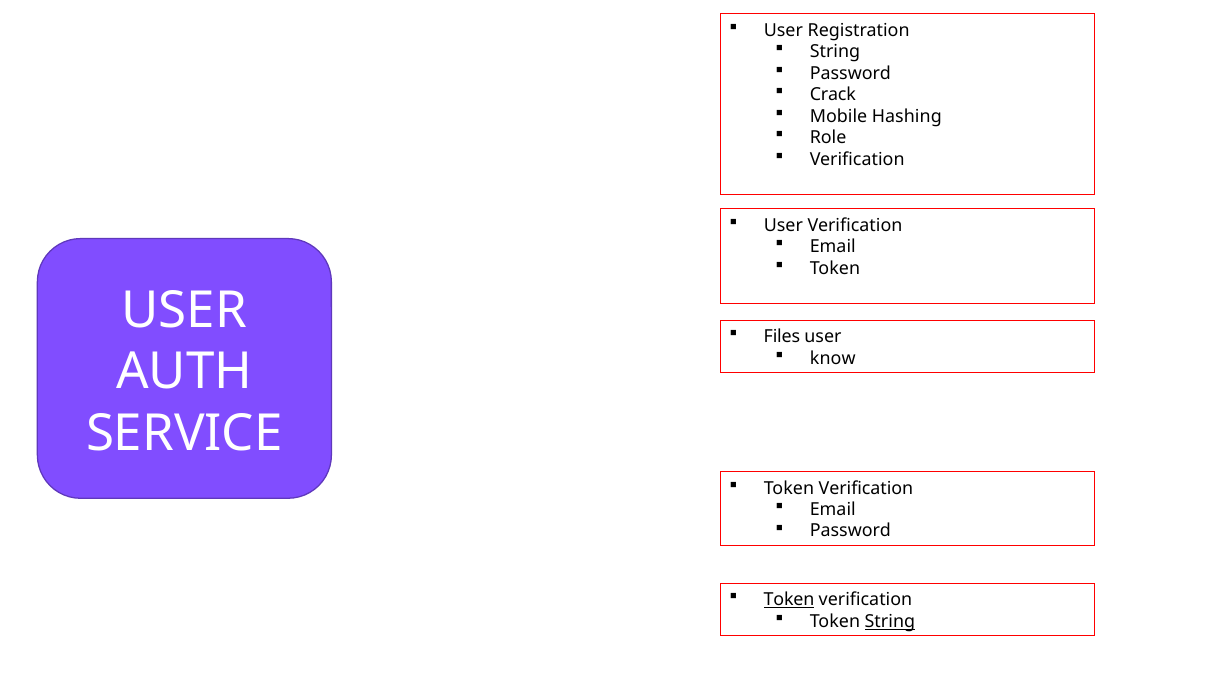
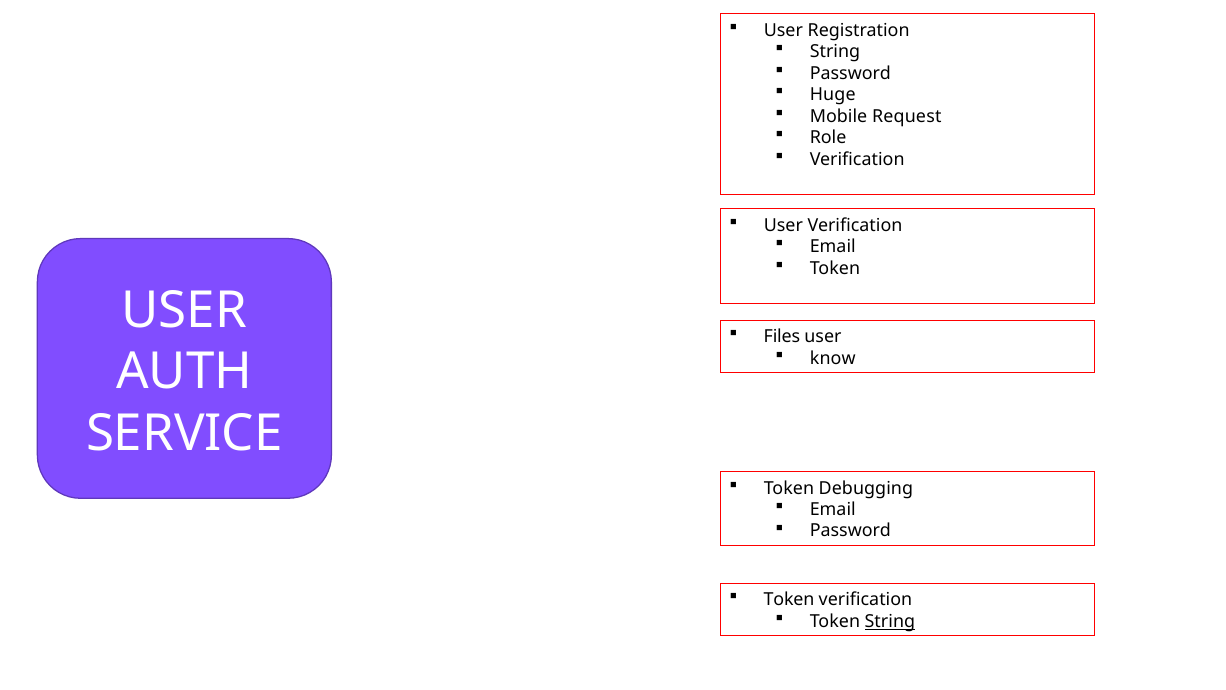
Crack: Crack -> Huge (833, 95)
Hashing: Hashing -> Request (907, 116)
Verification: Verification -> Debugging (866, 488)
Token underline: present -> none (789, 600)
